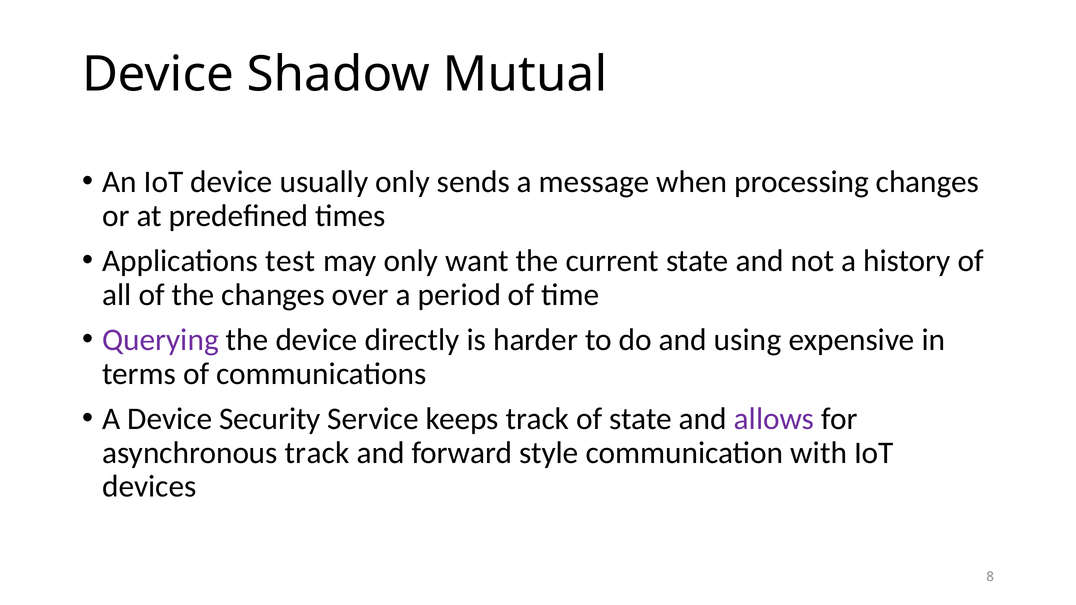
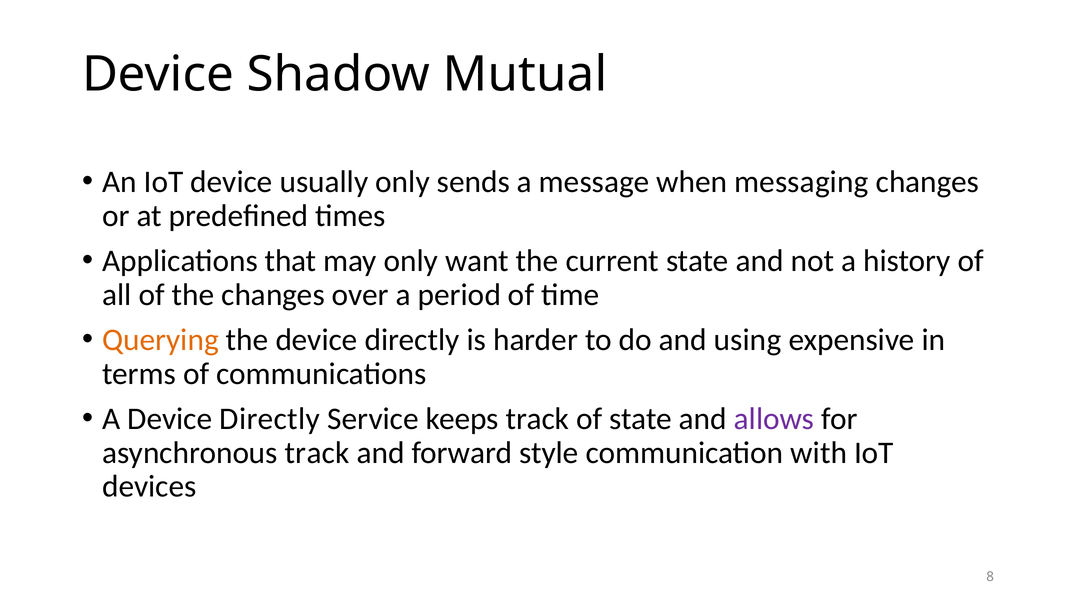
processing: processing -> messaging (801, 182)
test: test -> that (291, 261)
Querying colour: purple -> orange (161, 340)
A Device Security: Security -> Directly (270, 419)
